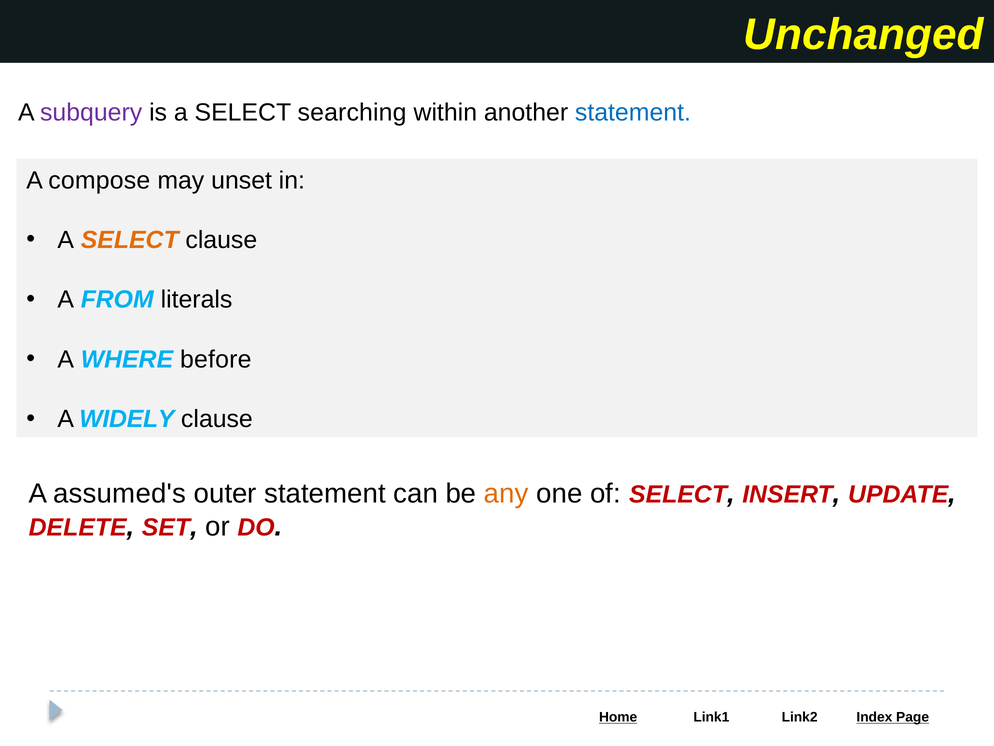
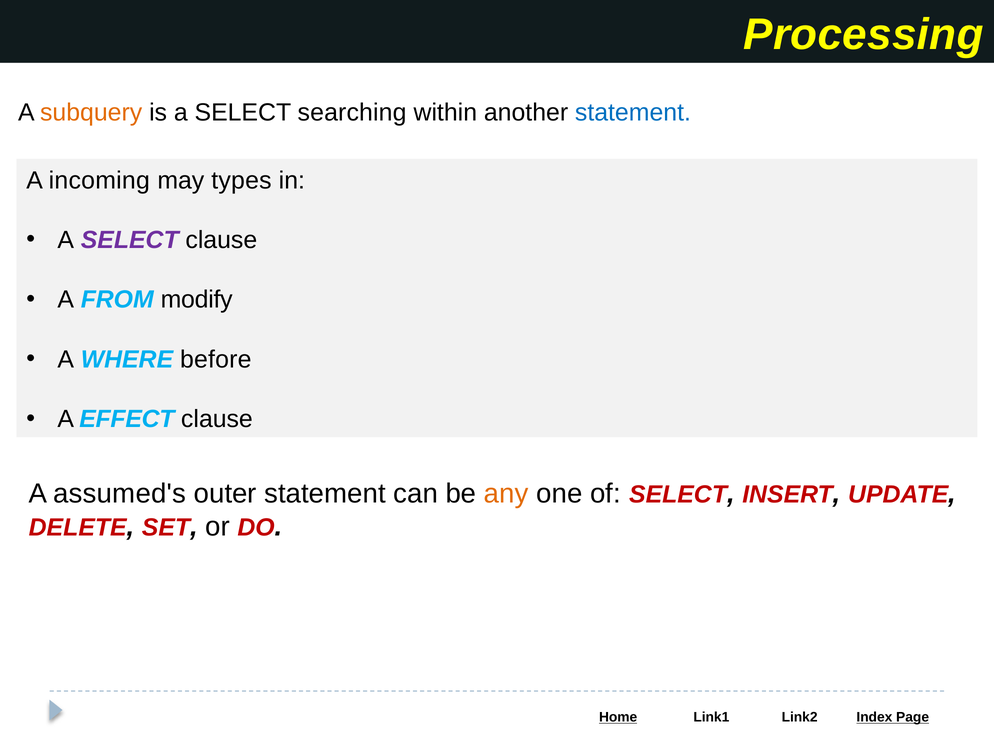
Unchanged: Unchanged -> Processing (863, 34)
subquery colour: purple -> orange (91, 113)
compose: compose -> incoming (99, 180)
unset: unset -> types (241, 180)
SELECT colour: orange -> purple (130, 240)
literals: literals -> modify (197, 300)
WIDELY: WIDELY -> EFFECT (127, 419)
